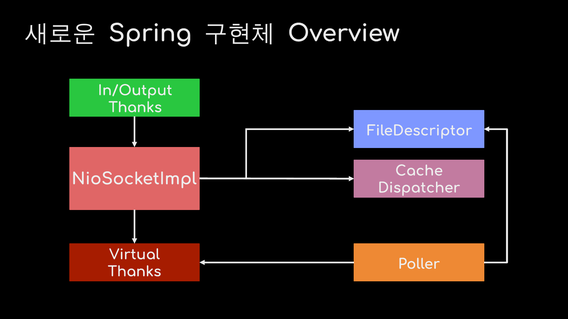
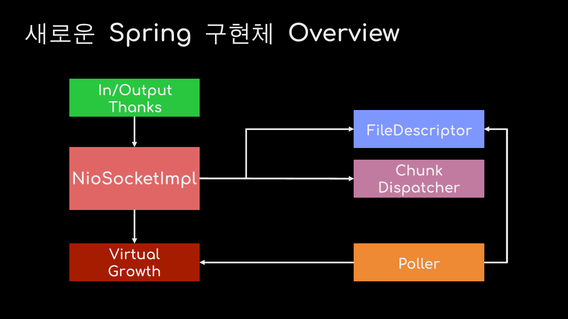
Cache: Cache -> Chunk (419, 171)
Thanks: Thanks -> Growth (134, 272)
